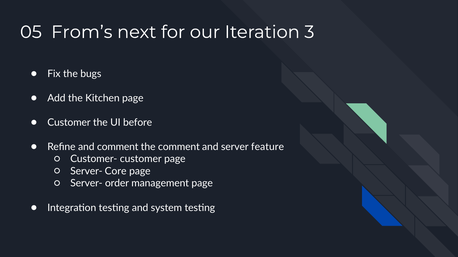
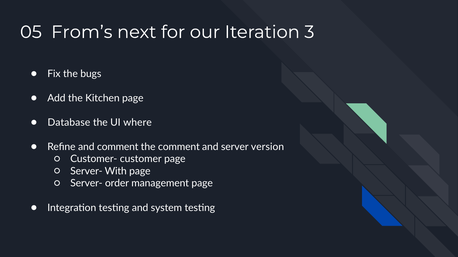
Customer: Customer -> Database (69, 123)
before: before -> where (138, 123)
feature: feature -> version (268, 147)
Core: Core -> With (116, 172)
